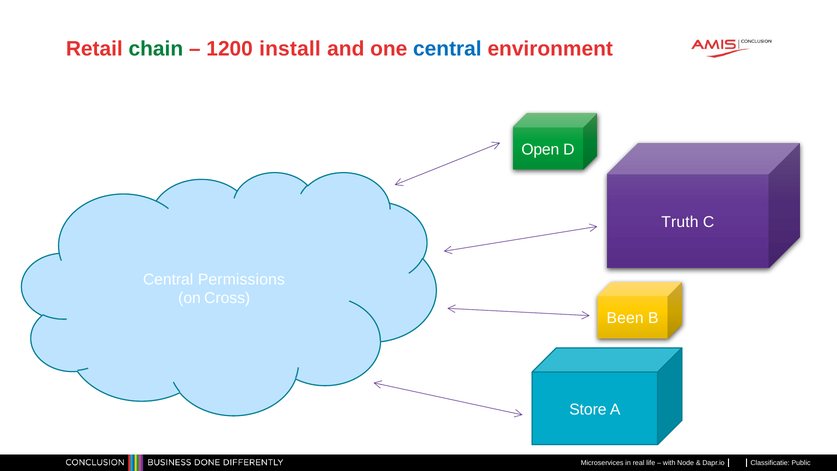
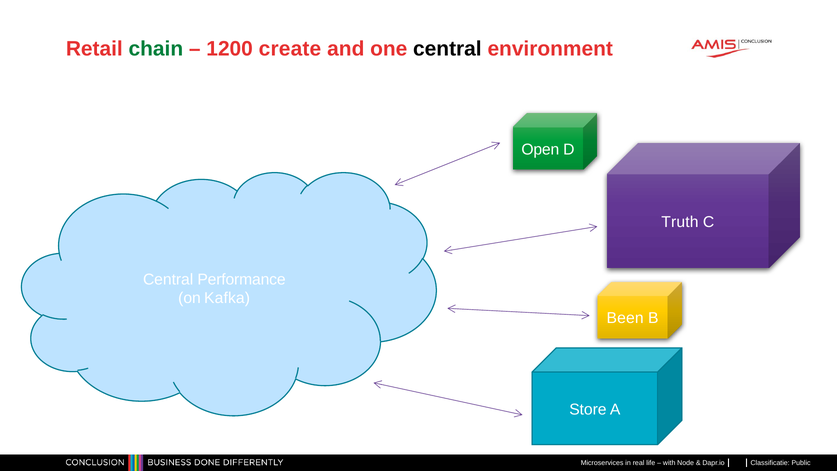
install: install -> create (290, 49)
central colour: blue -> black (447, 49)
Permissions: Permissions -> Performance (242, 279)
Cross: Cross -> Kafka (227, 298)
